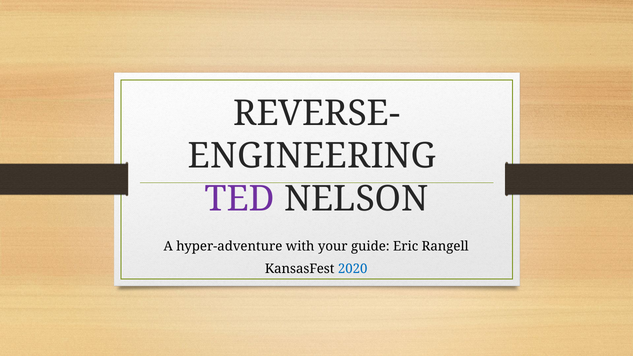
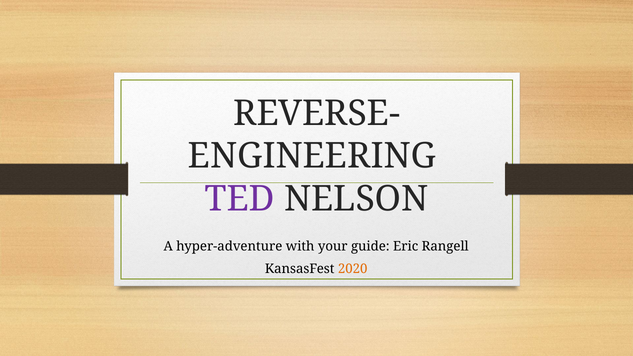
2020 colour: blue -> orange (353, 269)
